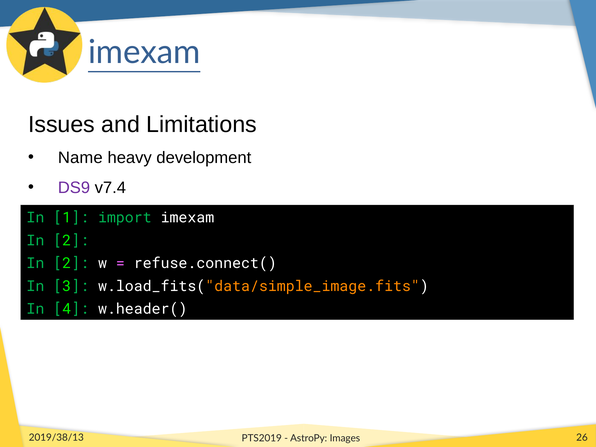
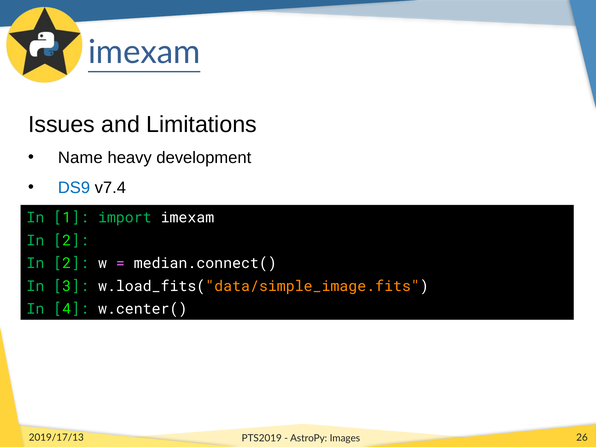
DS9 colour: purple -> blue (74, 188)
refuse.connect(: refuse.connect( -> median.connect( (205, 263)
w.header(: w.header( -> w.center( (143, 309)
2019/38/13: 2019/38/13 -> 2019/17/13 (56, 438)
